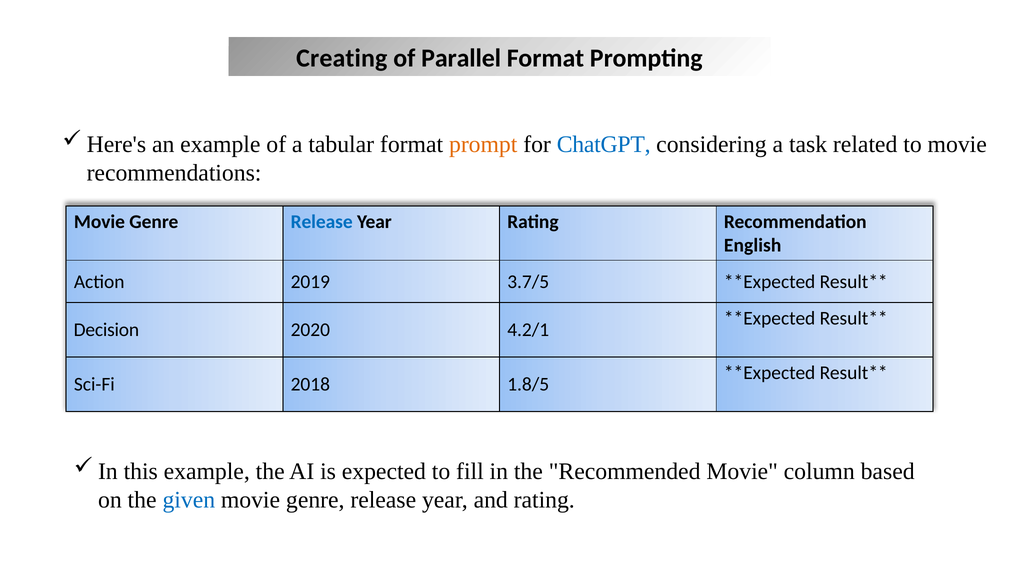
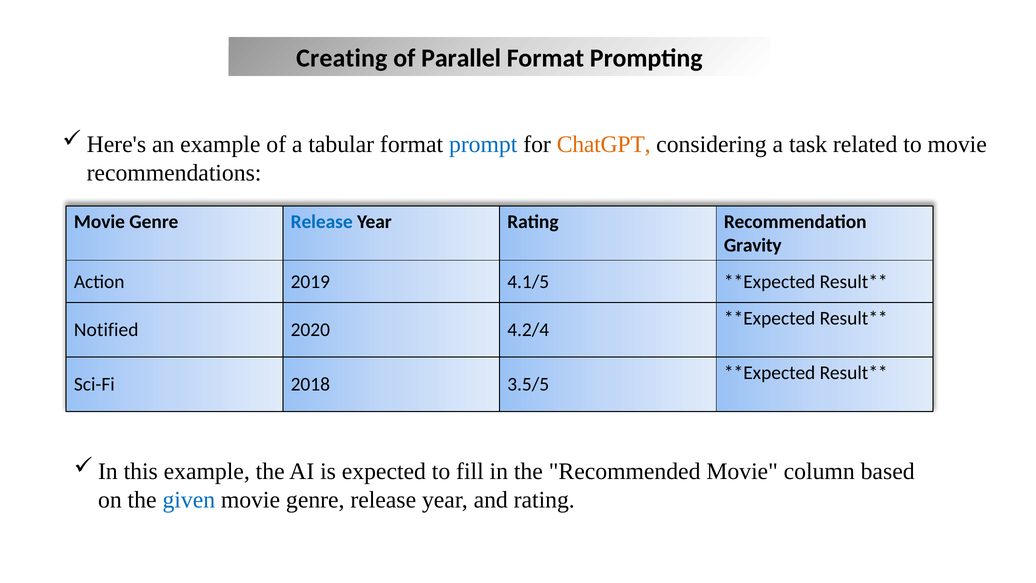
prompt colour: orange -> blue (483, 144)
ChatGPT colour: blue -> orange (604, 144)
English: English -> Gravity (753, 245)
3.7/5: 3.7/5 -> 4.1/5 (528, 281)
Decision: Decision -> Notified (106, 330)
4.2/1: 4.2/1 -> 4.2/4 (528, 330)
1.8/5: 1.8/5 -> 3.5/5 (528, 384)
